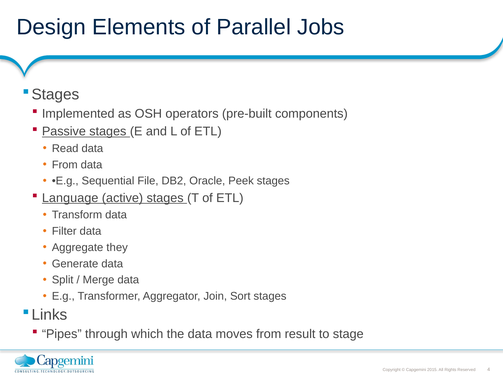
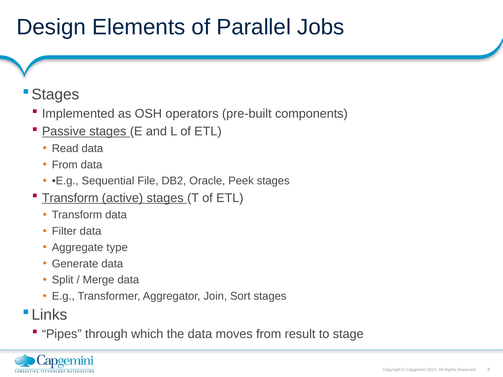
Language: Language -> Transform (70, 198)
they: they -> type (117, 248)
